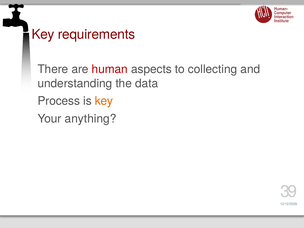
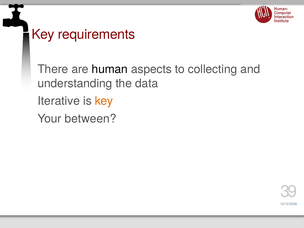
human colour: red -> black (110, 69)
Process: Process -> Iterative (59, 101)
anything: anything -> between (91, 119)
